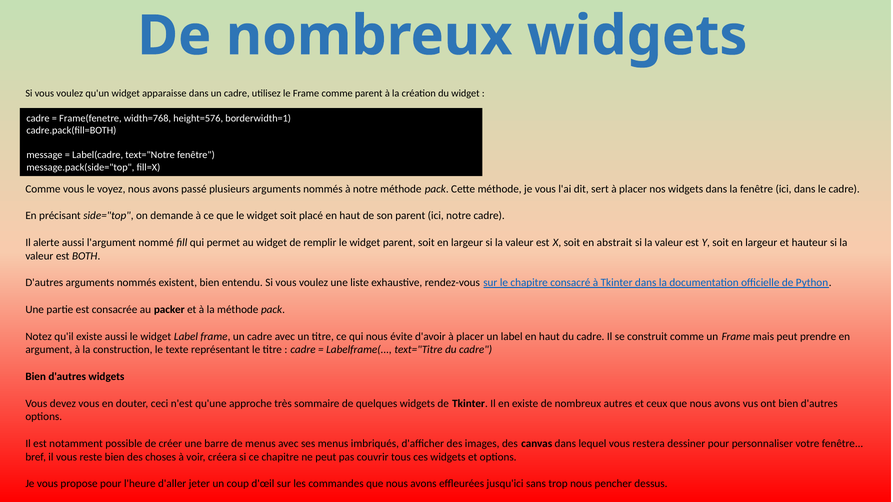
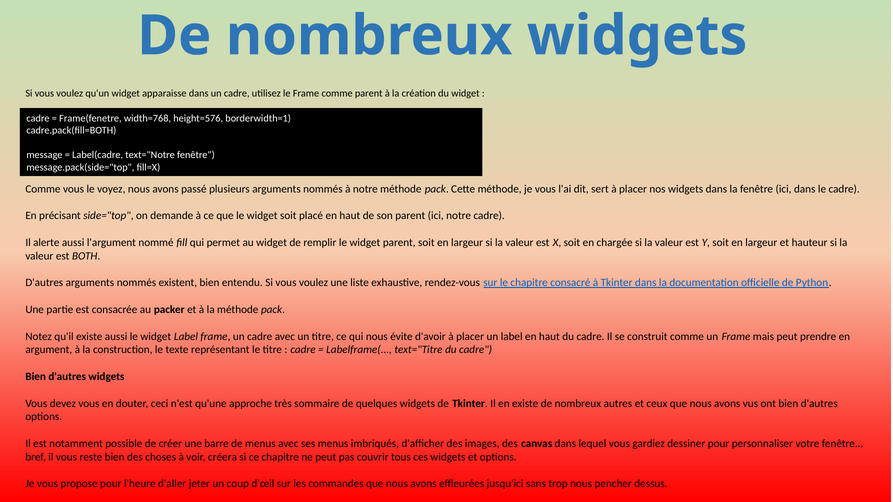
abstrait: abstrait -> chargée (615, 243)
restera: restera -> gardiez (649, 444)
